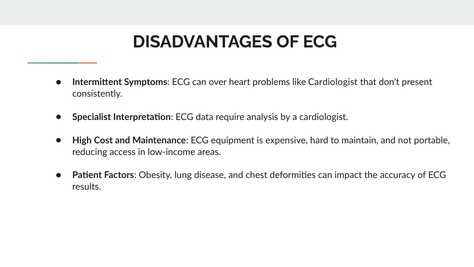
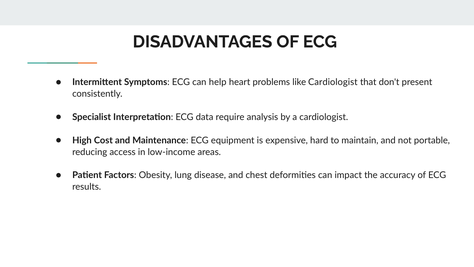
over: over -> help (218, 82)
